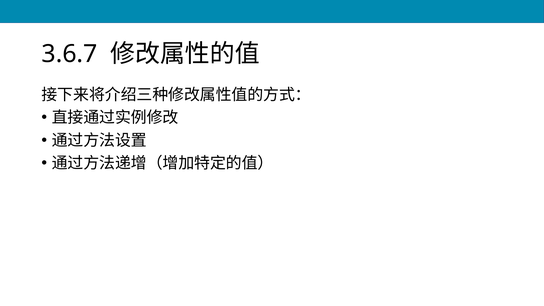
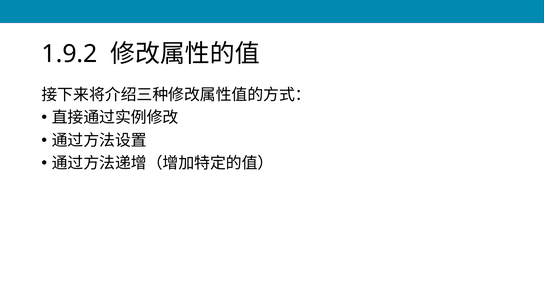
3.6.7: 3.6.7 -> 1.9.2 (70, 54)
